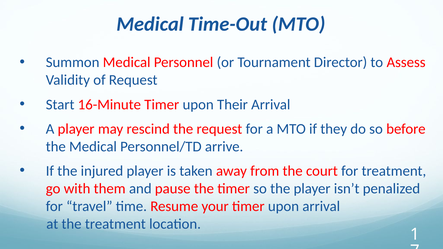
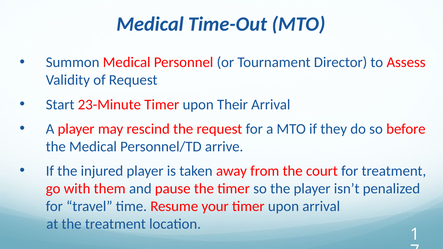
16-Minute: 16-Minute -> 23-Minute (109, 105)
